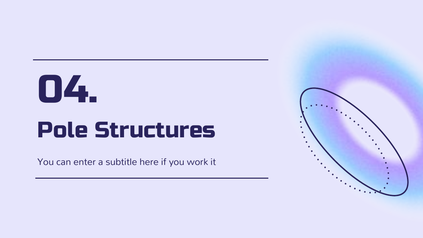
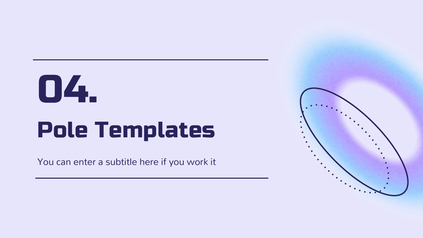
Structures: Structures -> Templates (155, 130)
